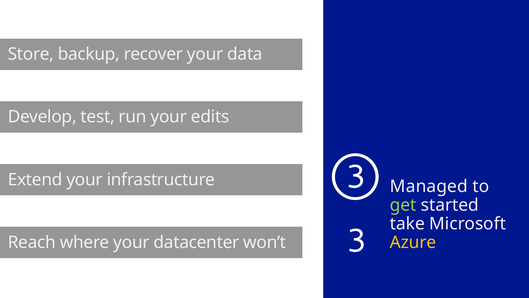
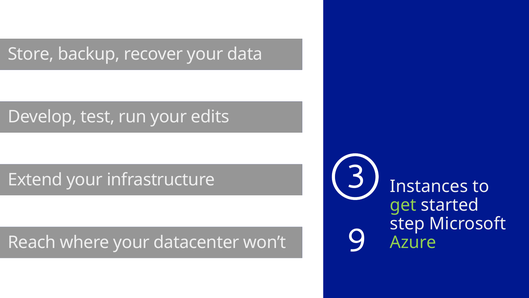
Managed: Managed -> Instances (429, 186)
take: take -> step (407, 223)
3: 3 -> 9 (357, 240)
Azure colour: yellow -> light green (413, 242)
